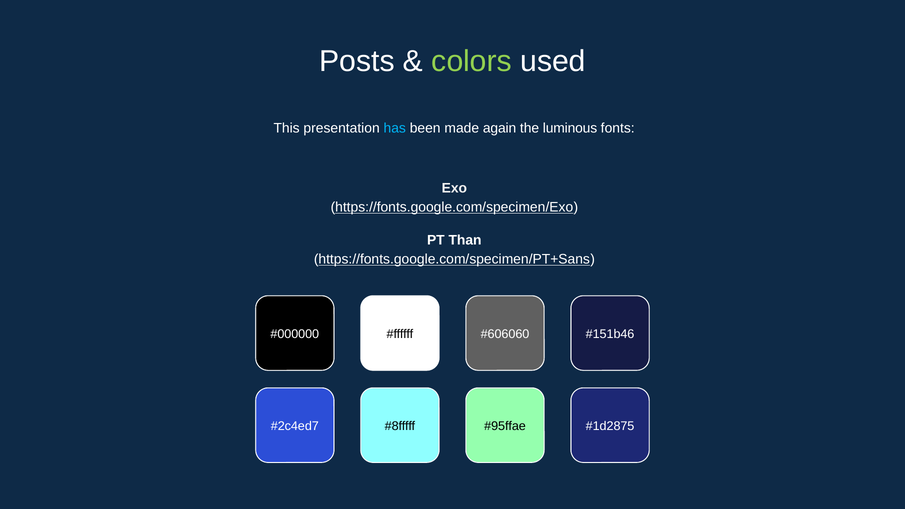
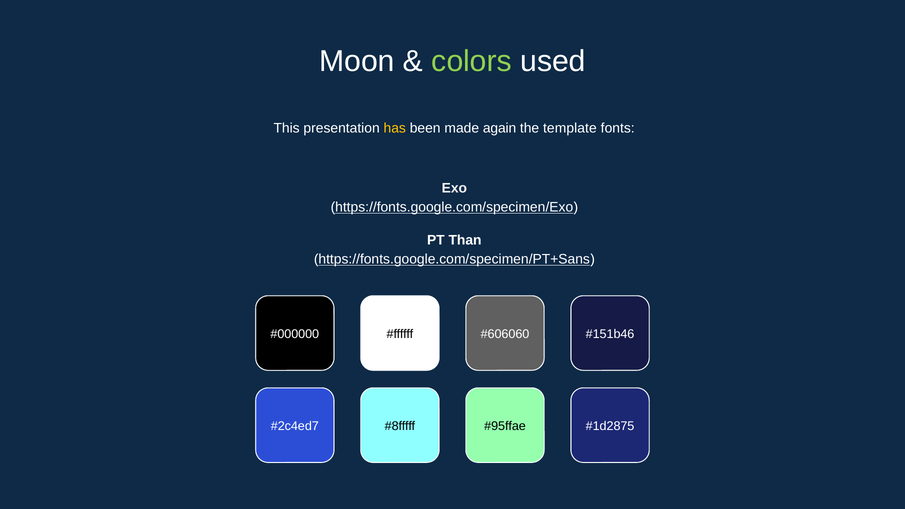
Posts: Posts -> Moon (357, 61)
has colour: light blue -> yellow (395, 128)
luminous: luminous -> template (570, 128)
